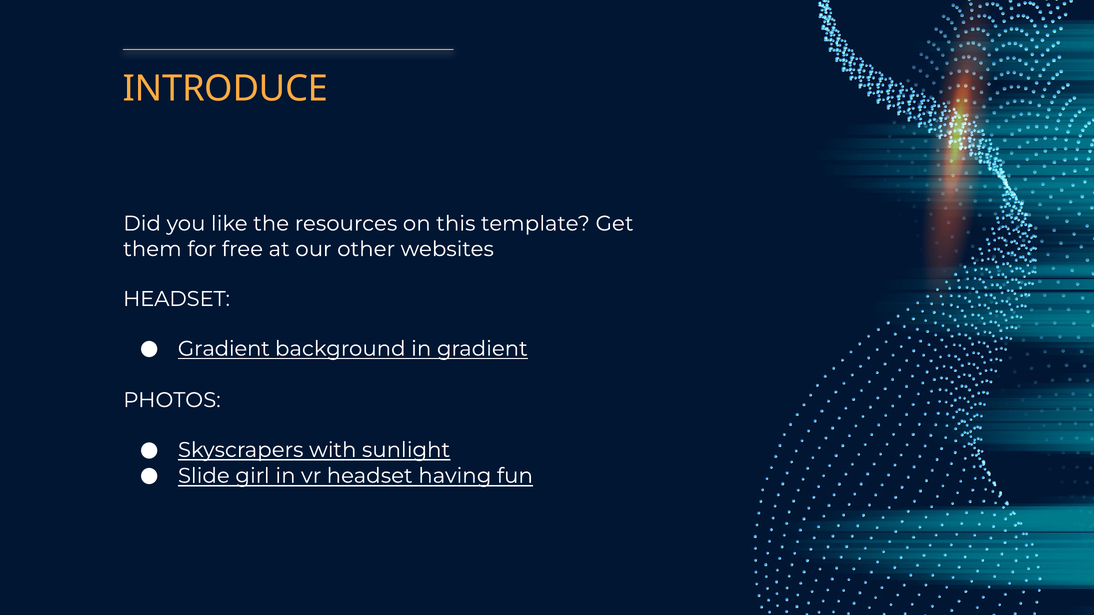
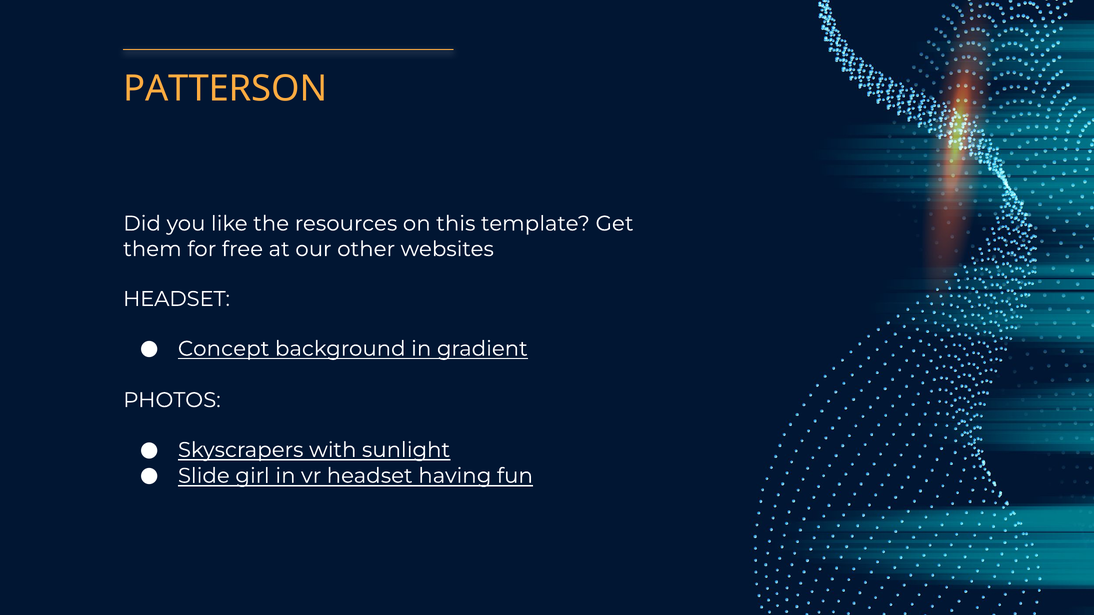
INTRODUCE: INTRODUCE -> PATTERSON (225, 89)
Gradient: Gradient -> Concept (224, 349)
